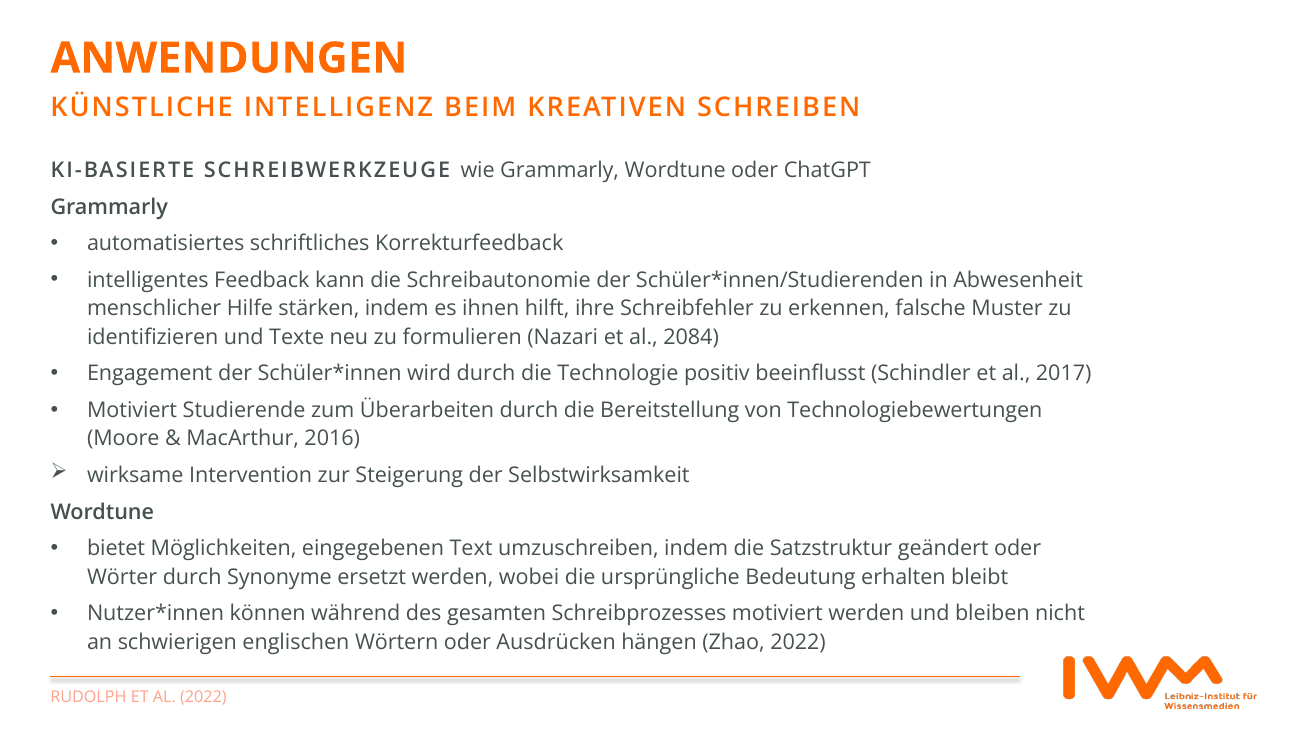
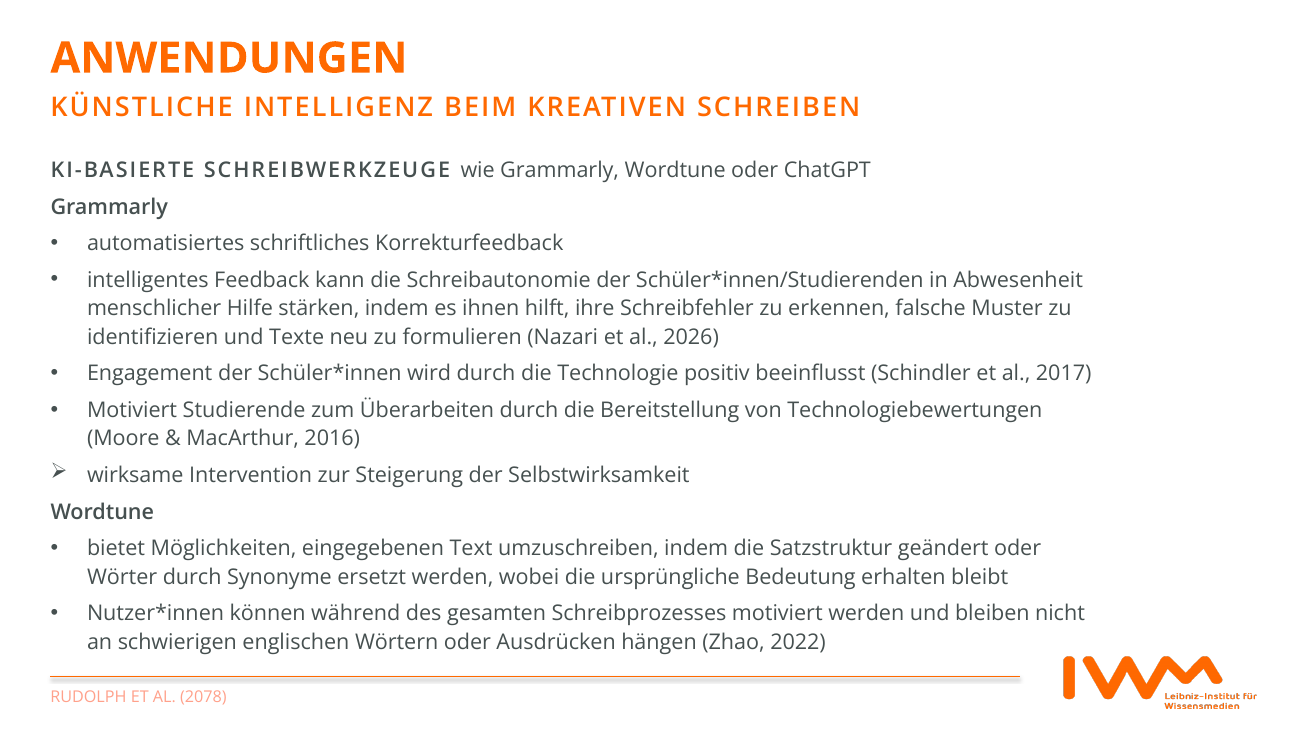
2084: 2084 -> 2026 (691, 337)
AL 2022: 2022 -> 2078 (203, 697)
